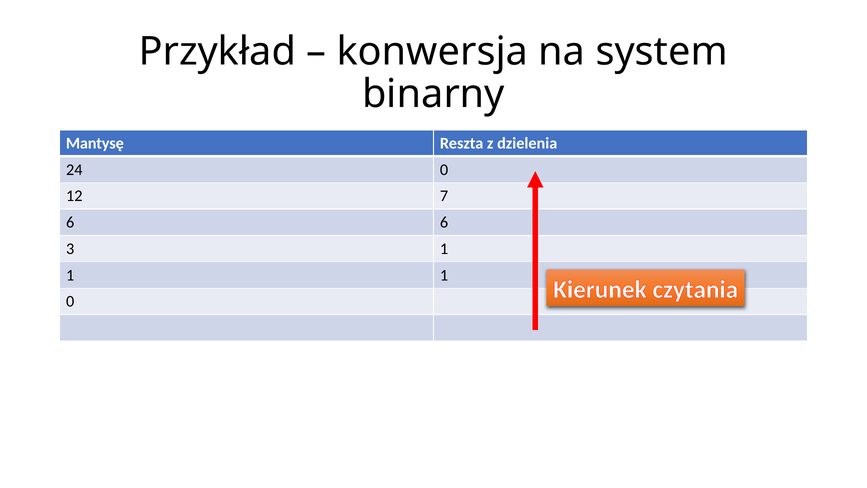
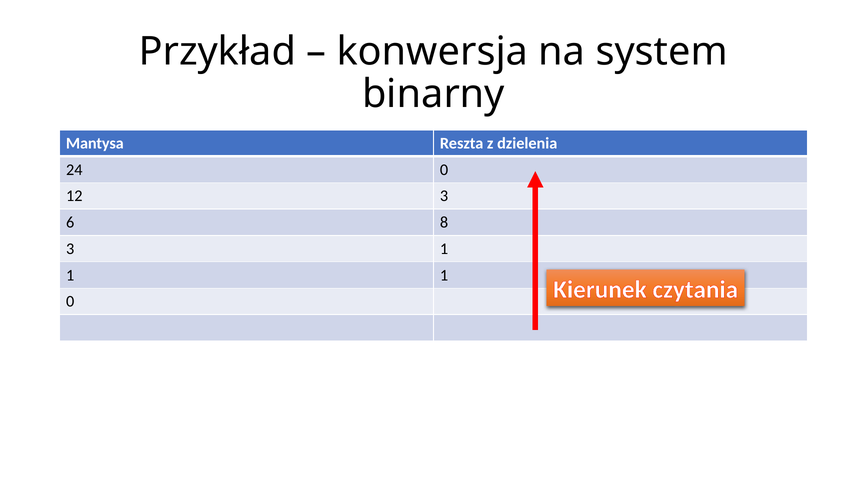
Mantysę: Mantysę -> Mantysa (95, 143)
12 7: 7 -> 3 (444, 196)
6 6: 6 -> 8 (444, 222)
